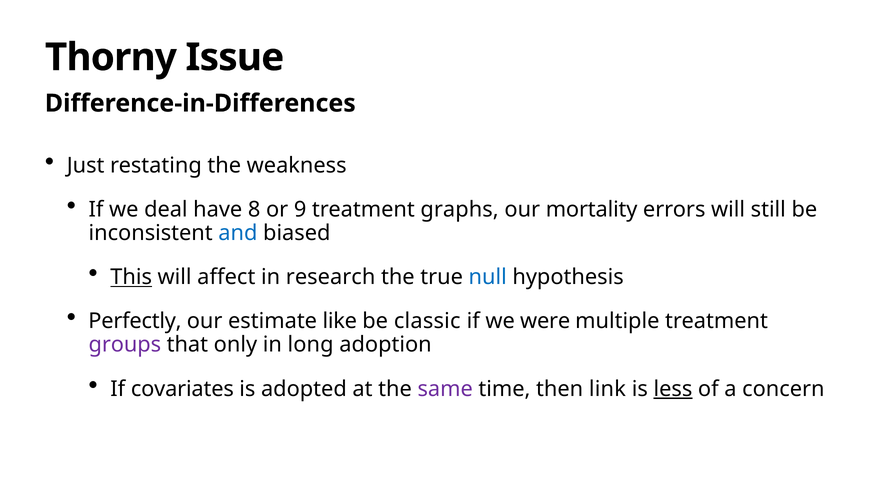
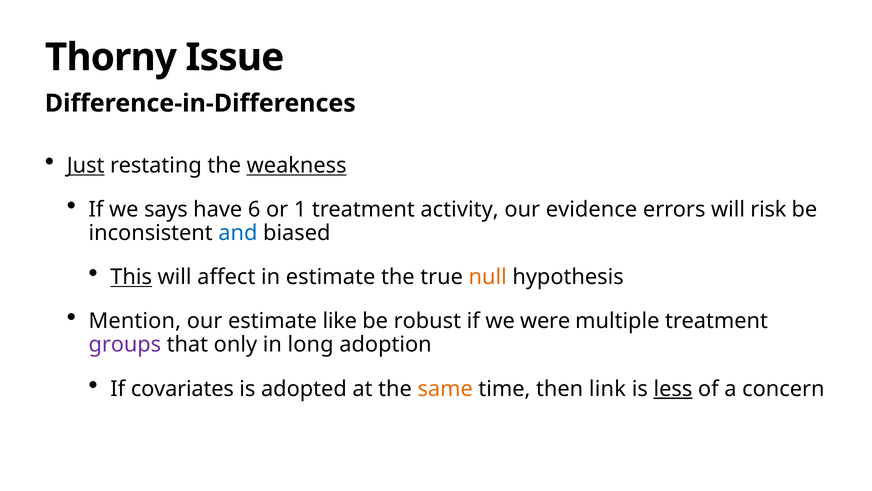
Just underline: none -> present (86, 165)
weakness underline: none -> present (297, 165)
deal: deal -> says (166, 209)
8: 8 -> 6 (254, 209)
9: 9 -> 1 (300, 209)
graphs: graphs -> activity (460, 209)
mortality: mortality -> evidence (591, 209)
still: still -> risk (768, 209)
in research: research -> estimate (331, 277)
null colour: blue -> orange (488, 277)
Perfectly: Perfectly -> Mention (135, 321)
classic: classic -> robust (427, 321)
same colour: purple -> orange (445, 388)
